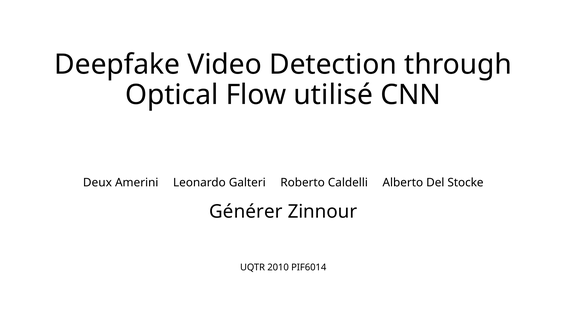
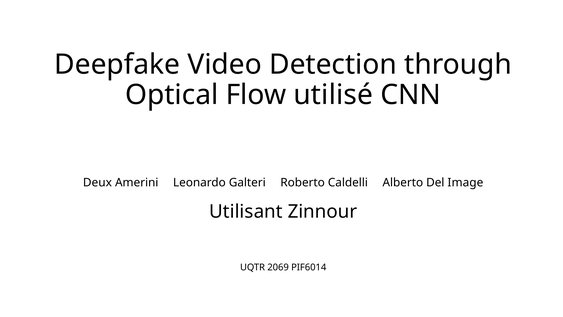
Stocke: Stocke -> Image (465, 182)
Générer: Générer -> Utilisant (246, 211)
2010: 2010 -> 2069 (278, 267)
